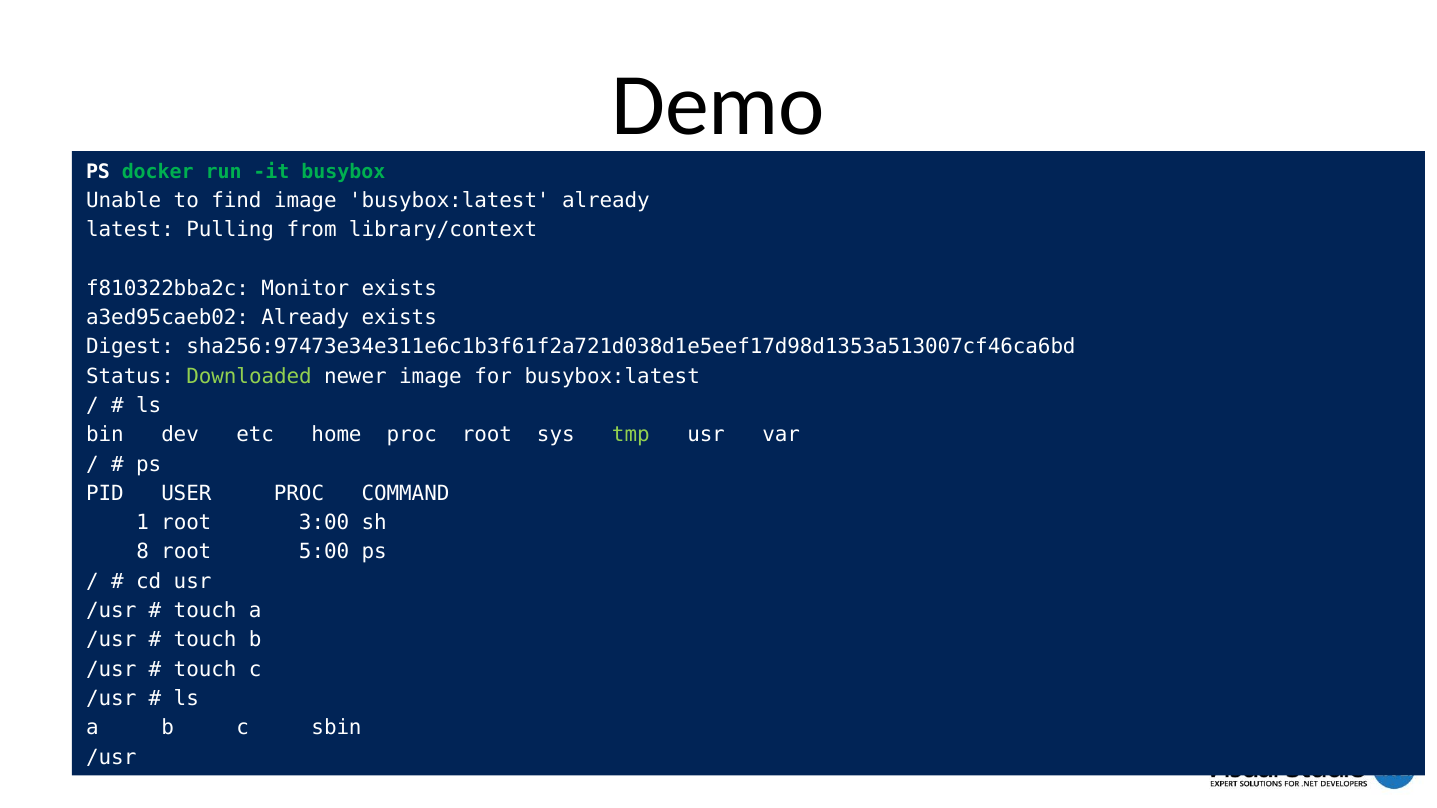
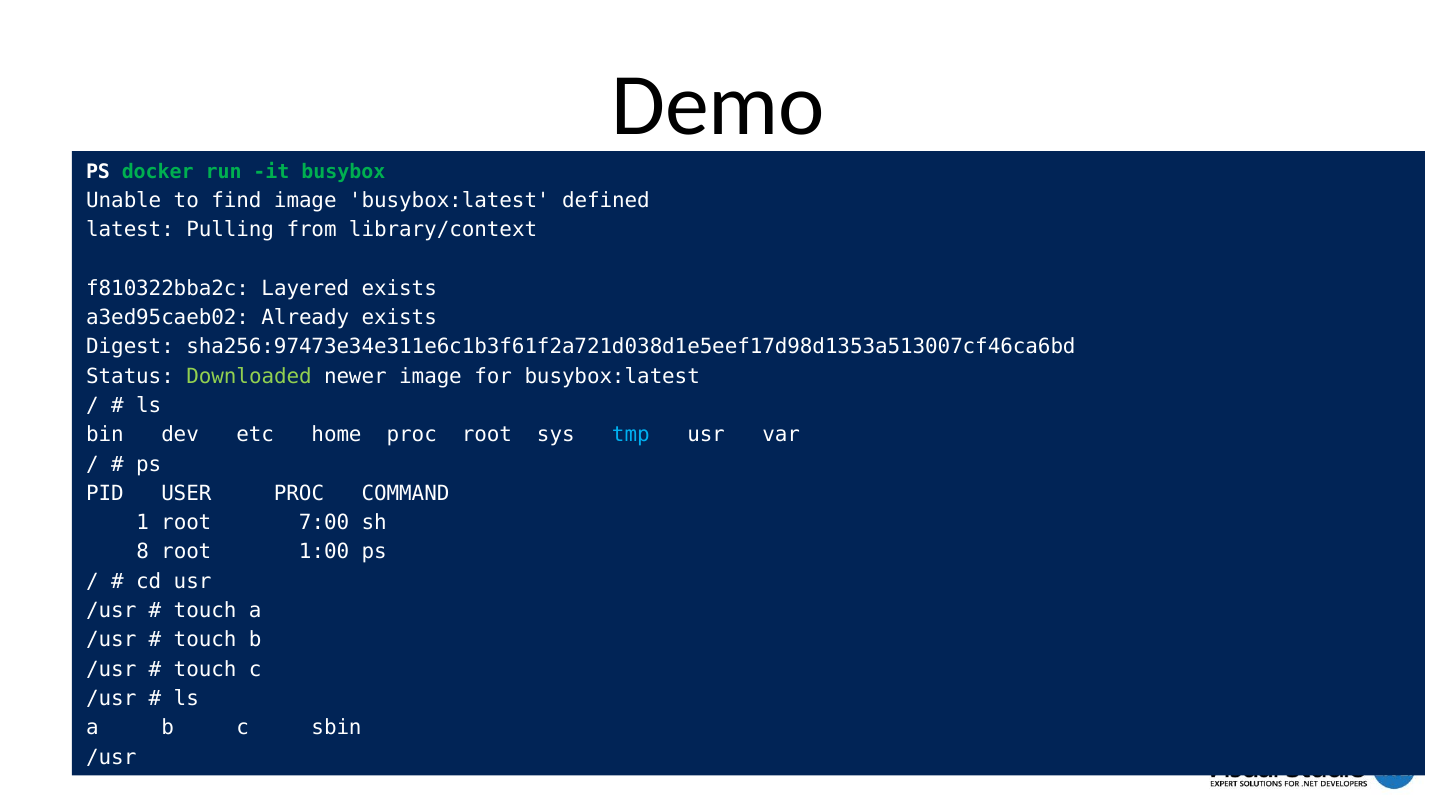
busybox:latest already: already -> defined (606, 201)
Monitor: Monitor -> Layered (305, 289)
tmp colour: light green -> light blue (631, 435)
3:00: 3:00 -> 7:00 (324, 523)
5:00: 5:00 -> 1:00 (324, 552)
